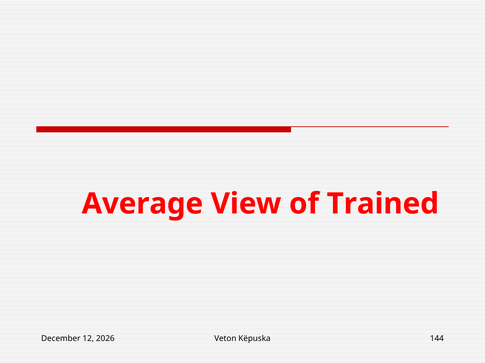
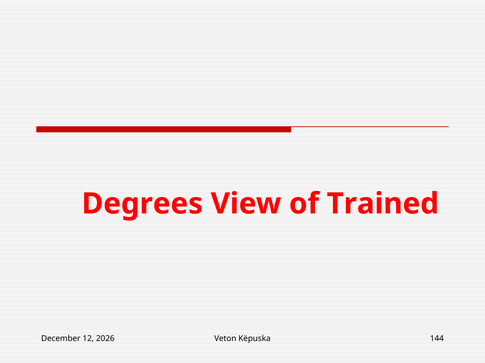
Average: Average -> Degrees (142, 204)
